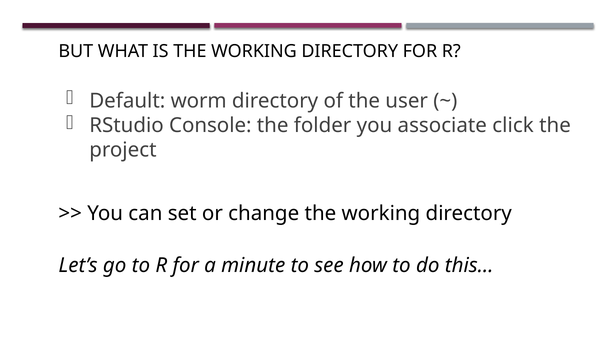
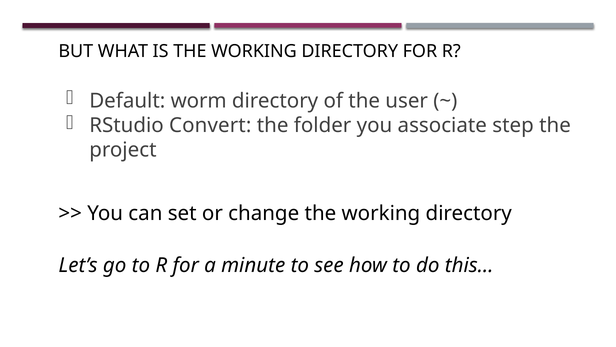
Console: Console -> Convert (210, 125)
click: click -> step (513, 125)
